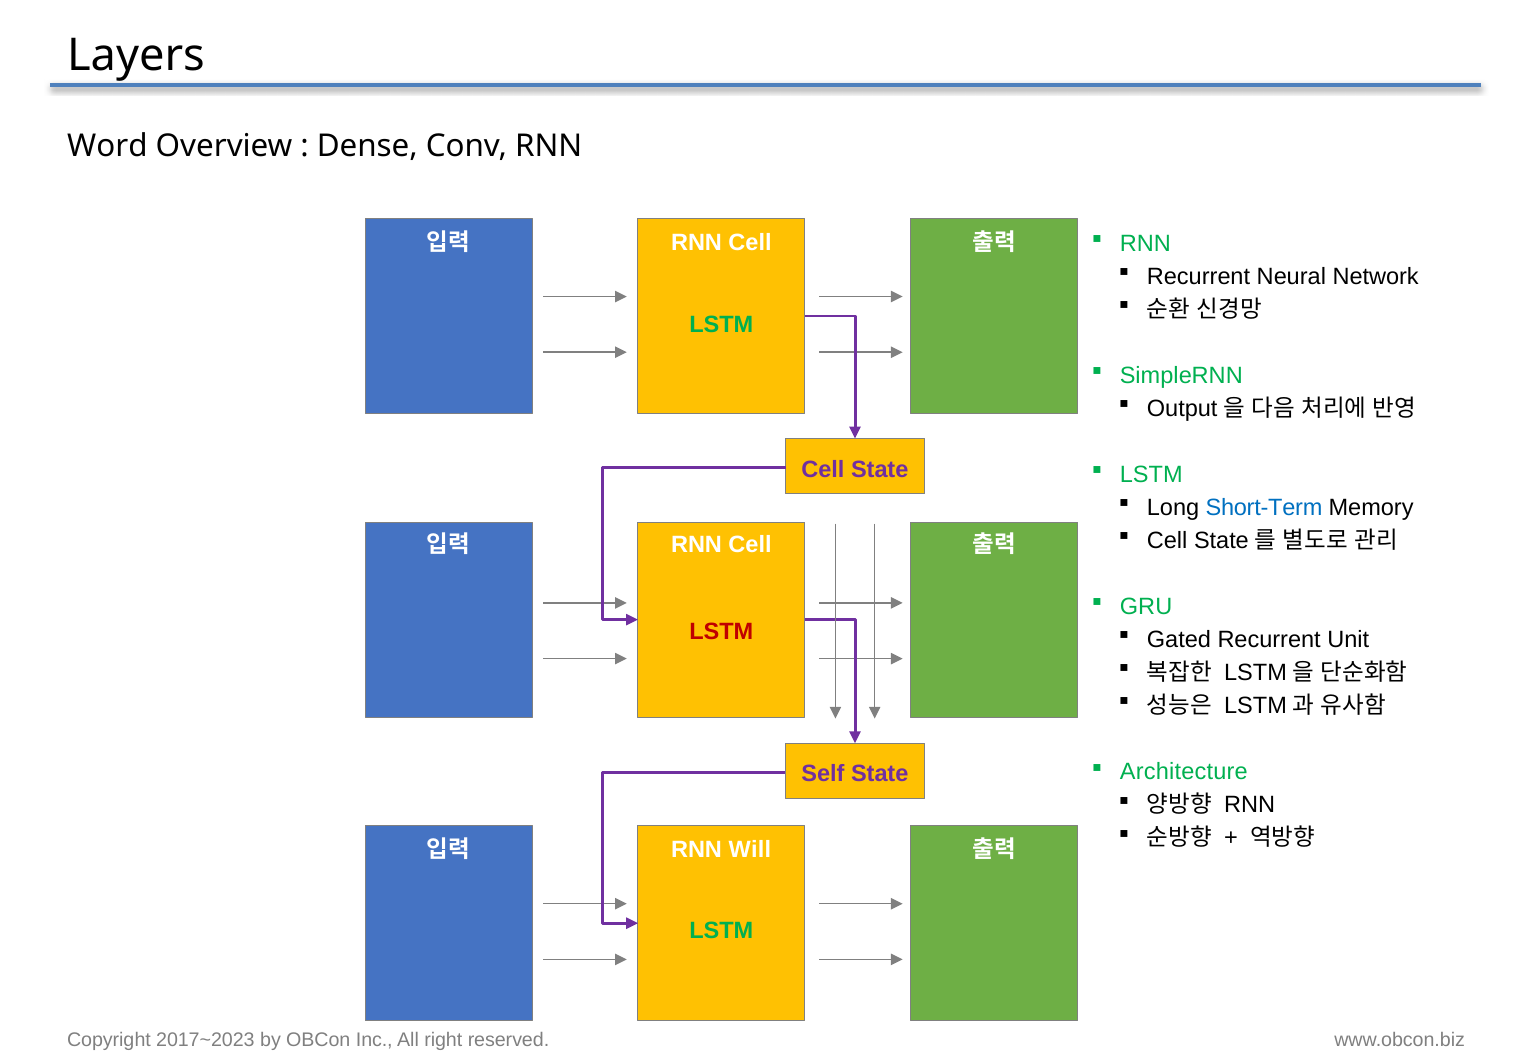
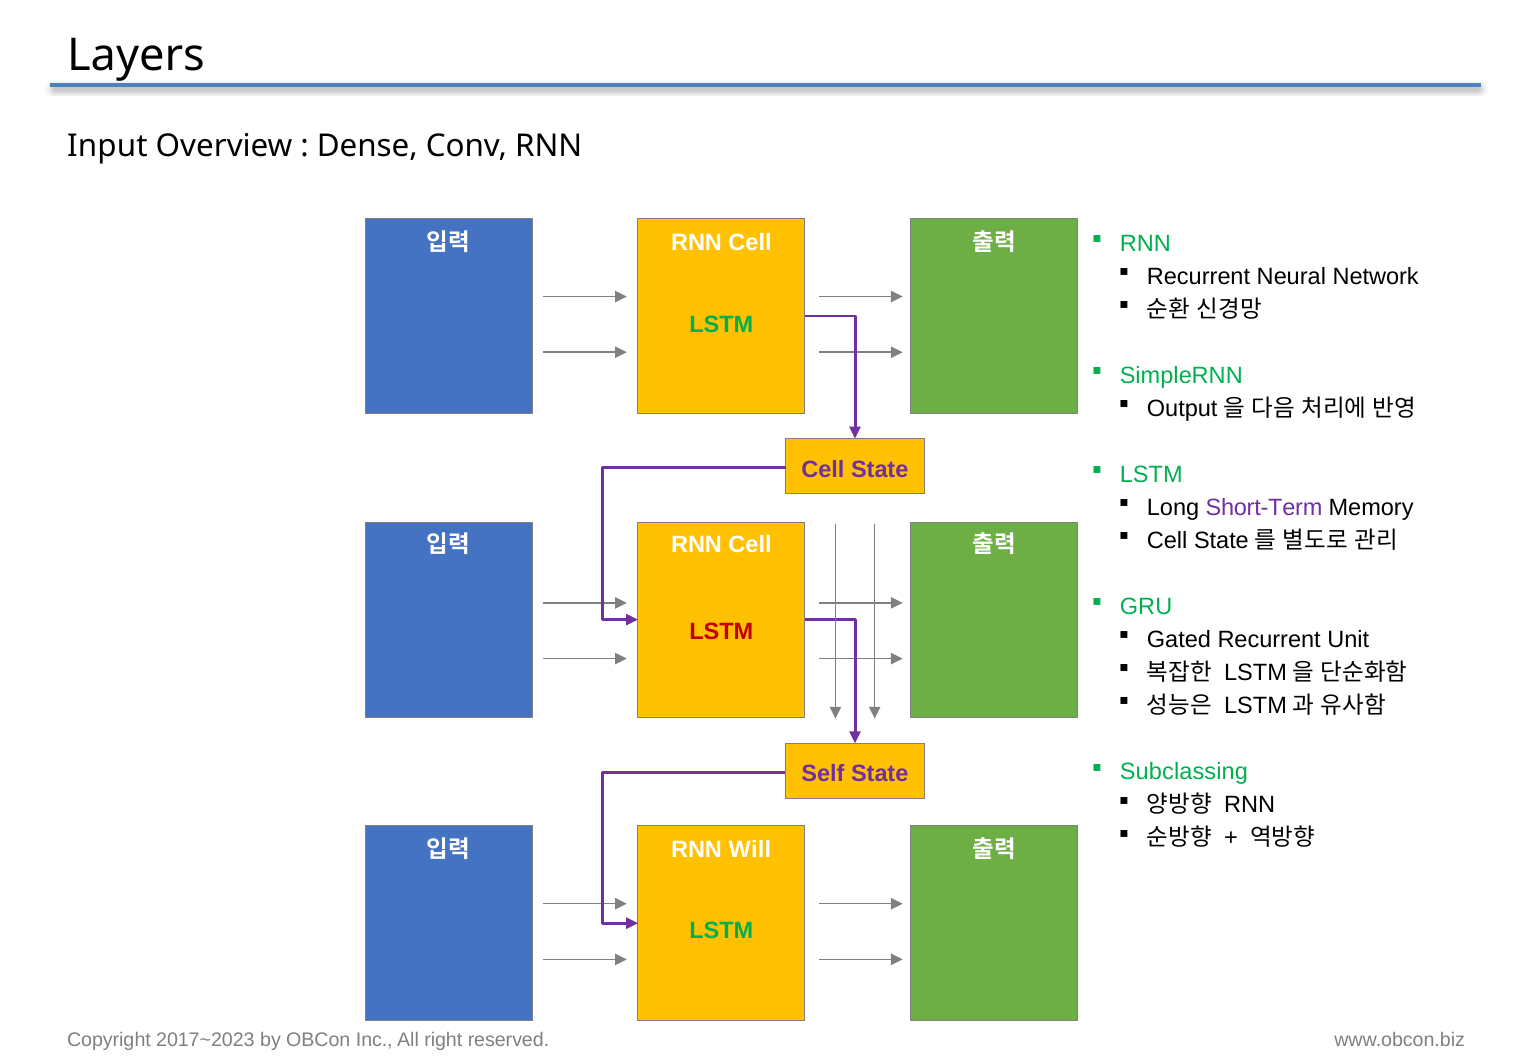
Word: Word -> Input (107, 146)
Short-Term colour: blue -> purple (1264, 508)
Architecture: Architecture -> Subclassing (1184, 772)
